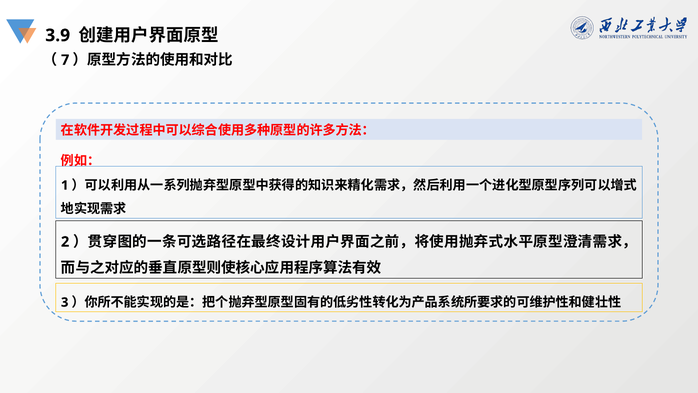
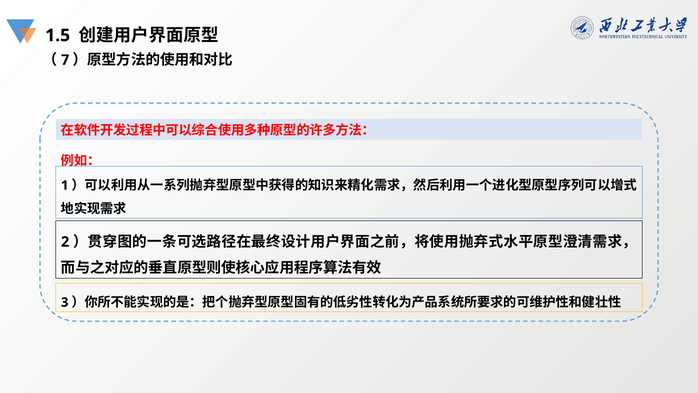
3.9: 3.9 -> 1.5 (58, 35)
